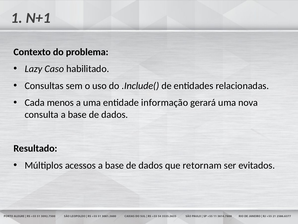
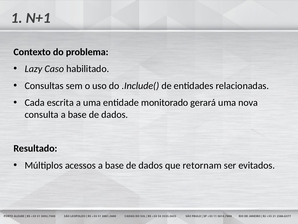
menos: menos -> escrita (60, 102)
informação: informação -> monitorado (165, 102)
